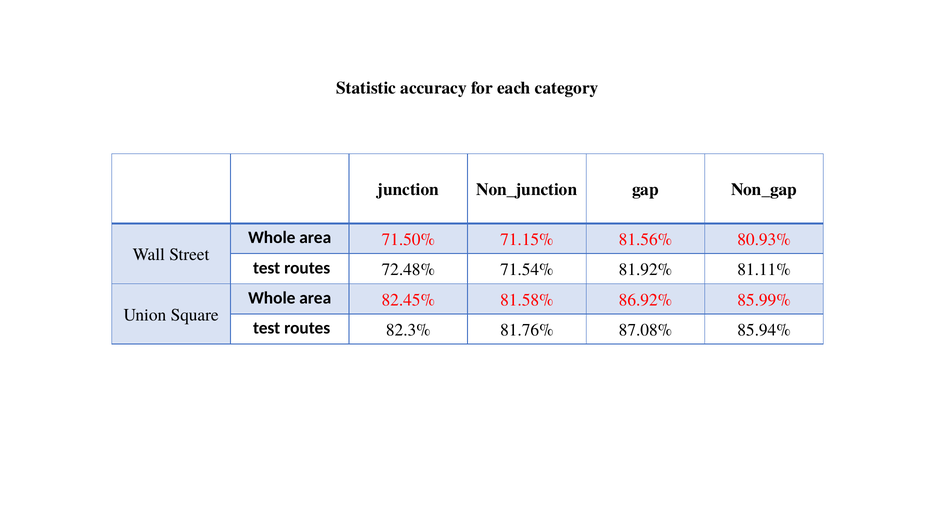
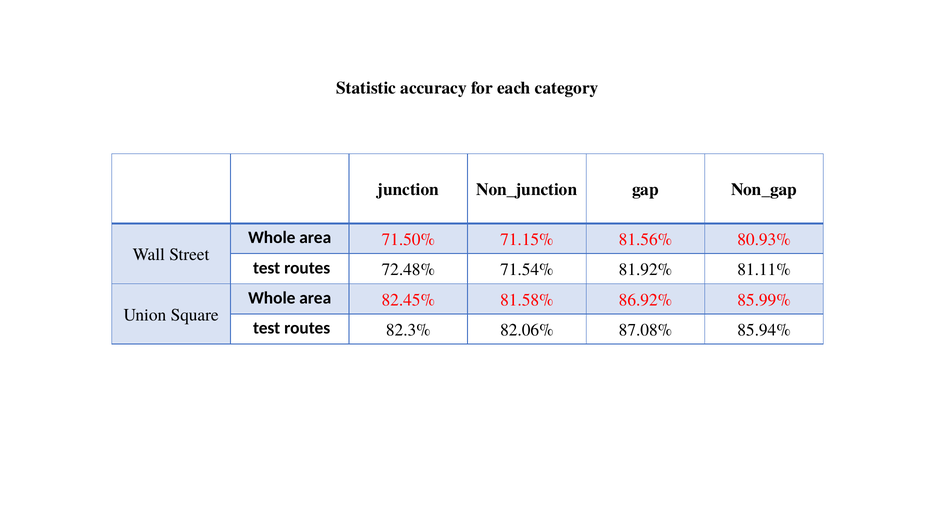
81.76%: 81.76% -> 82.06% (527, 330)
